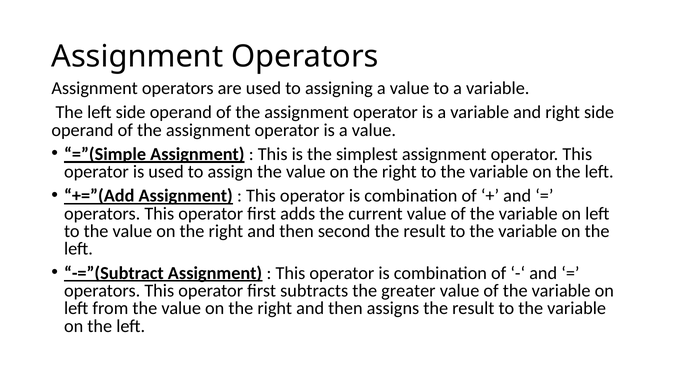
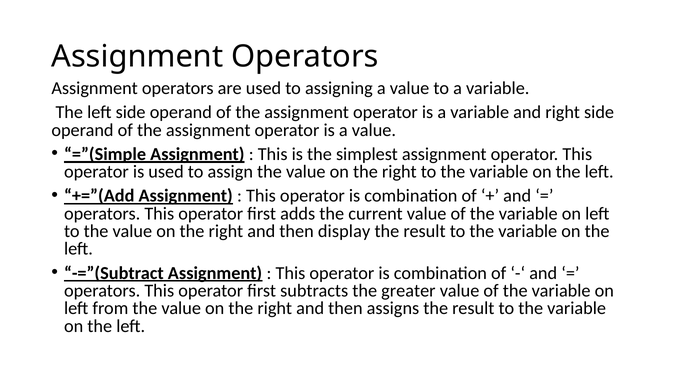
second: second -> display (344, 231)
